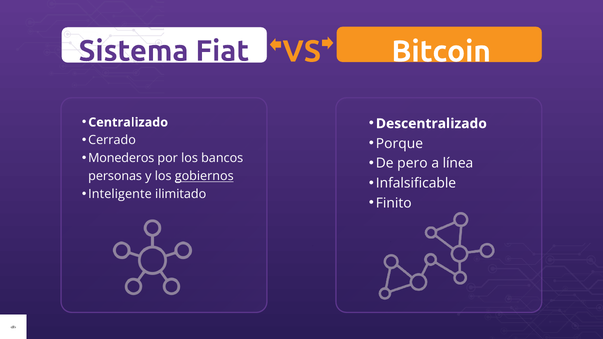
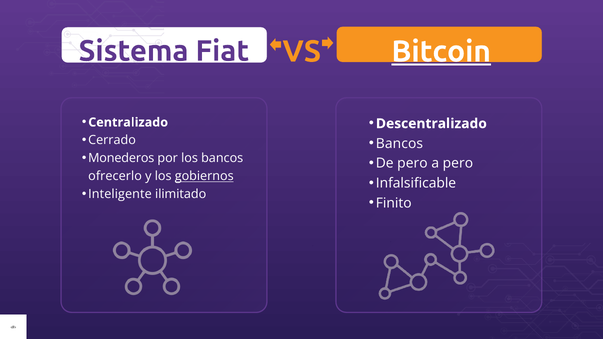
Bitcoin underline: none -> present (441, 52)
Porque: Porque -> Bancos (399, 144)
a línea: línea -> pero (458, 163)
personas: personas -> ofrecerlo (115, 176)
